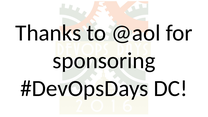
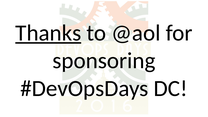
Thanks underline: none -> present (48, 33)
